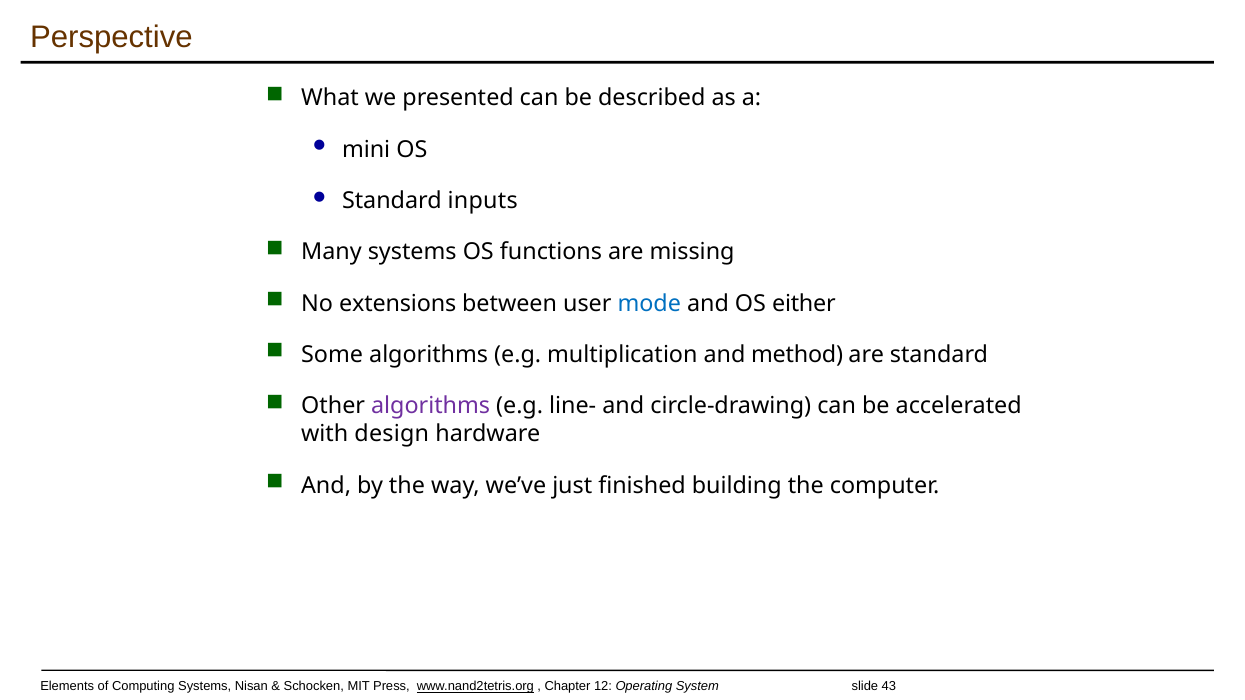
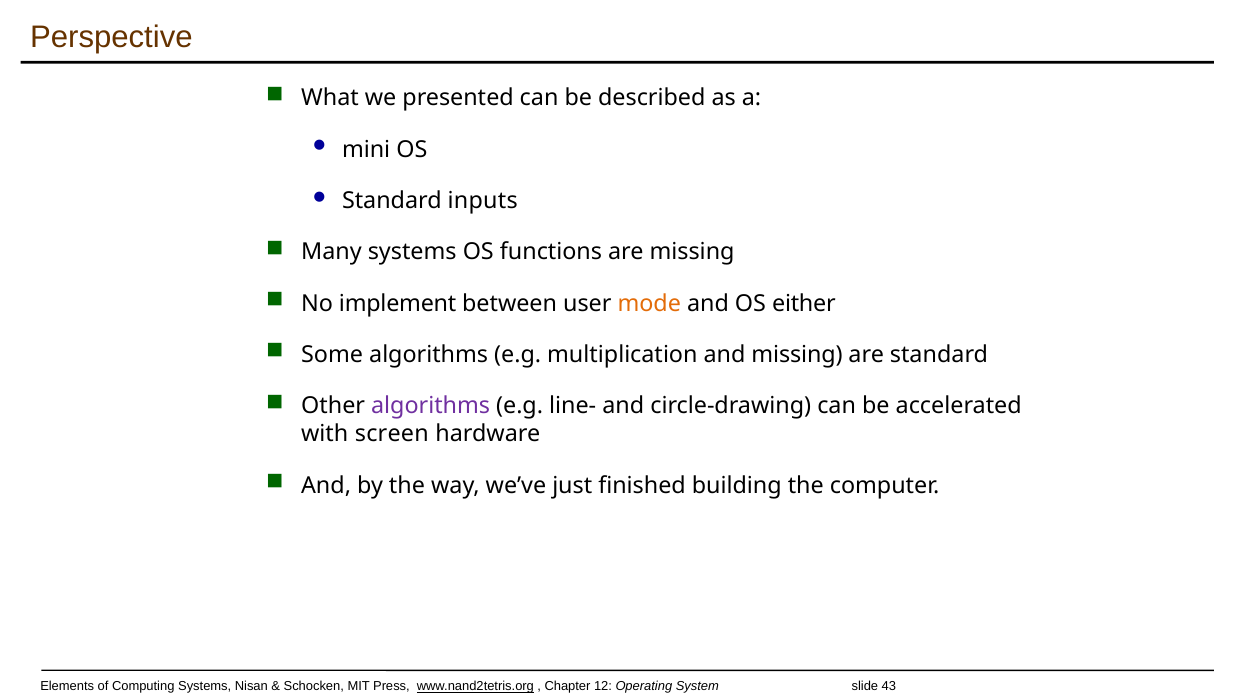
extensions: extensions -> implement (398, 304)
mode colour: blue -> orange (649, 304)
and method: method -> missing (797, 355)
design: design -> screen (392, 434)
